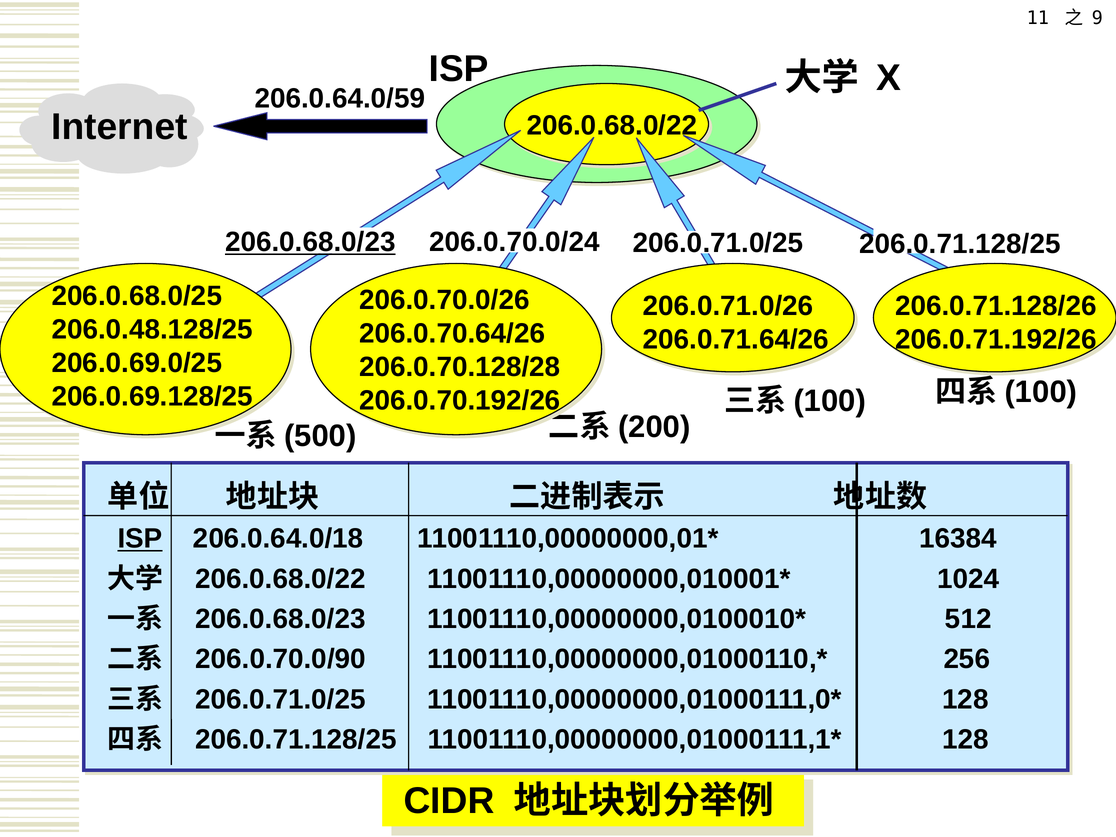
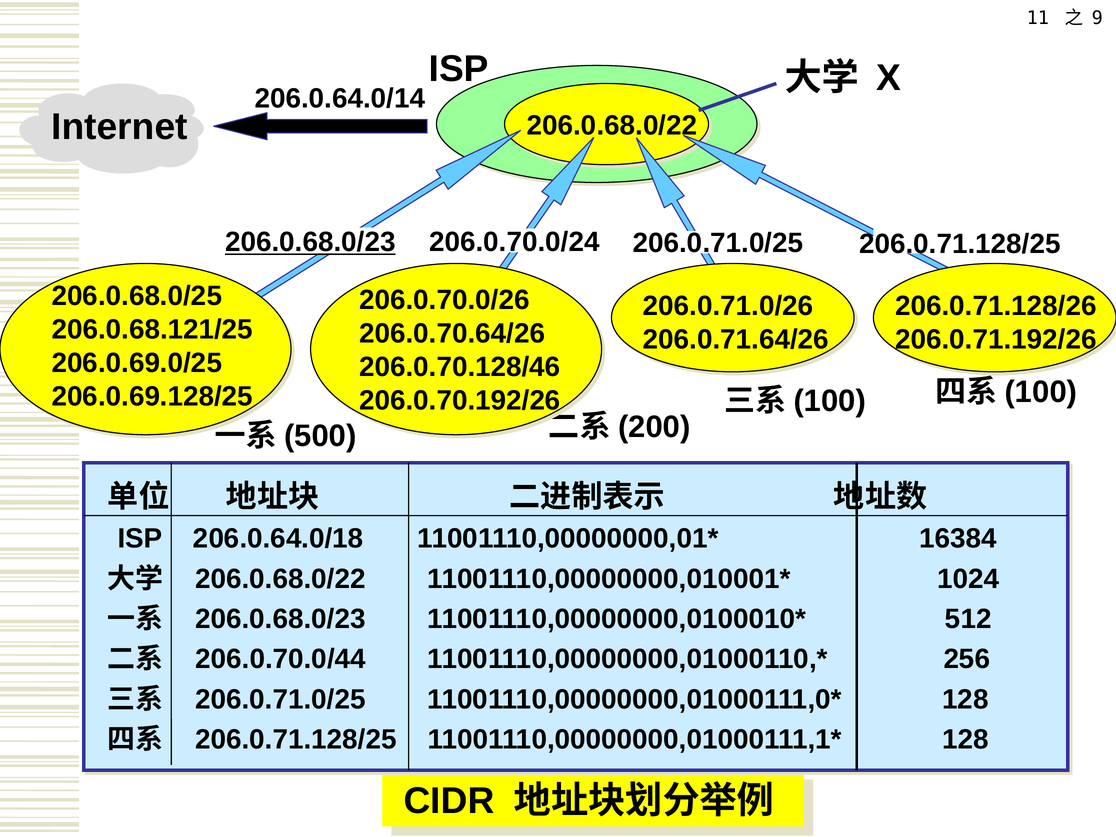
206.0.64.0/59: 206.0.64.0/59 -> 206.0.64.0/14 (340, 98)
206.0.48.128/25: 206.0.48.128/25 -> 206.0.68.121/25 (152, 330)
206.0.70.128/28: 206.0.70.128/28 -> 206.0.70.128/46 (460, 367)
ISP underline: present -> none (140, 539)
206.0.70.0/90: 206.0.70.0/90 -> 206.0.70.0/44 (281, 659)
